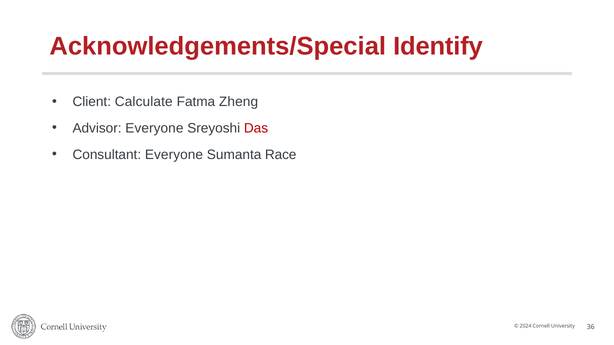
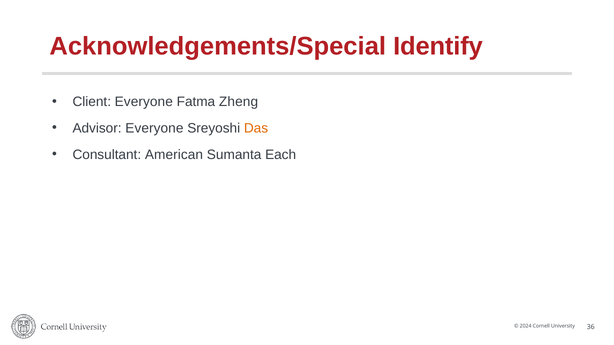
Client Calculate: Calculate -> Everyone (144, 102)
Das colour: red -> orange (256, 128)
Consultant Everyone: Everyone -> American (174, 155)
Race: Race -> Each (281, 155)
